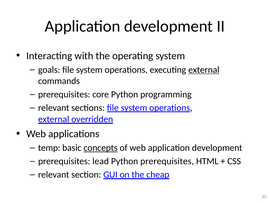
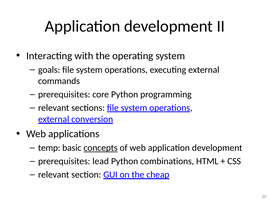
external underline: present -> none (204, 70)
overridden: overridden -> conversion (92, 119)
Python prerequisites: prerequisites -> combinations (167, 161)
